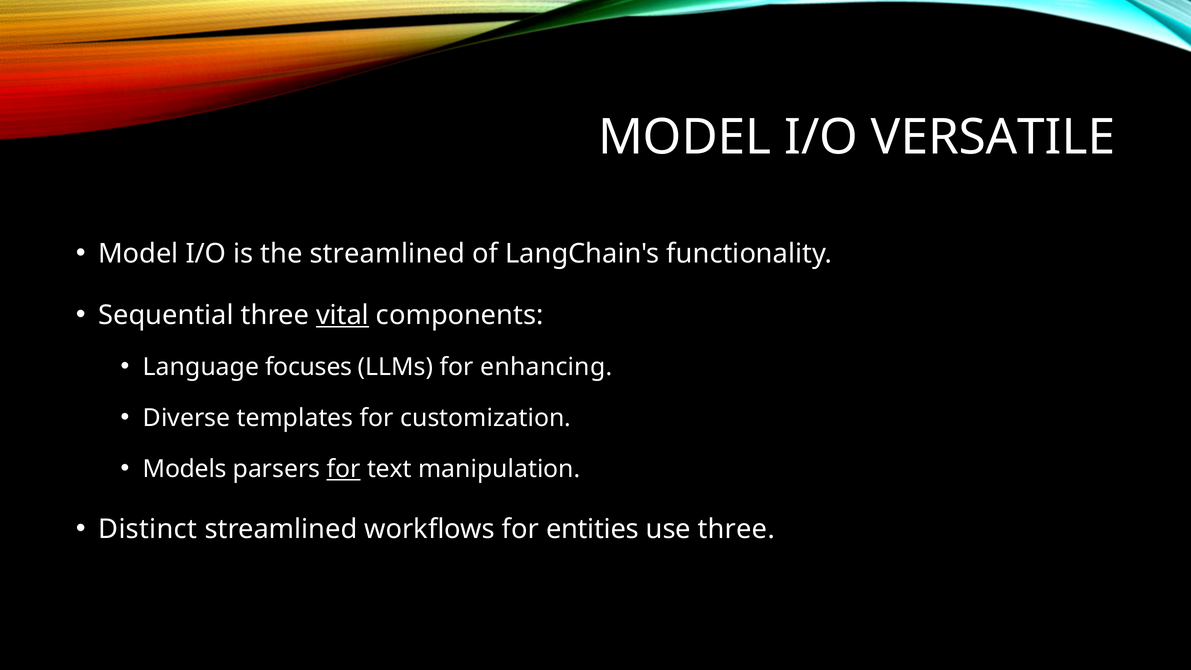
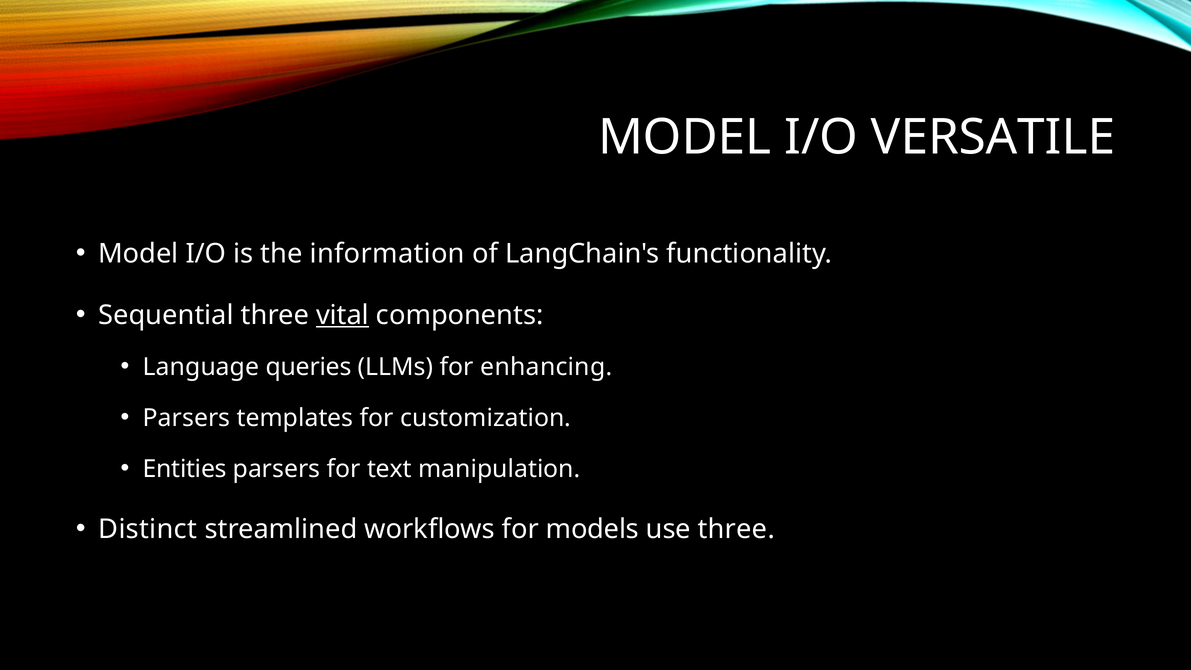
the streamlined: streamlined -> information (387, 253)
focuses: focuses -> queries (309, 367)
Diverse: Diverse -> Parsers (187, 418)
Models: Models -> Entities (185, 469)
for underline: present -> none (344, 469)
entities: entities -> models (592, 529)
